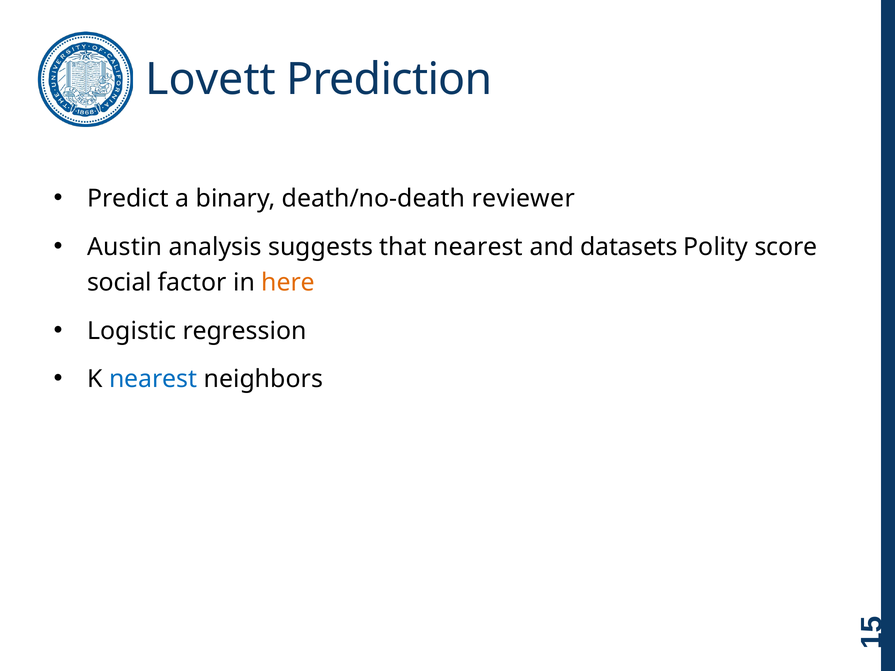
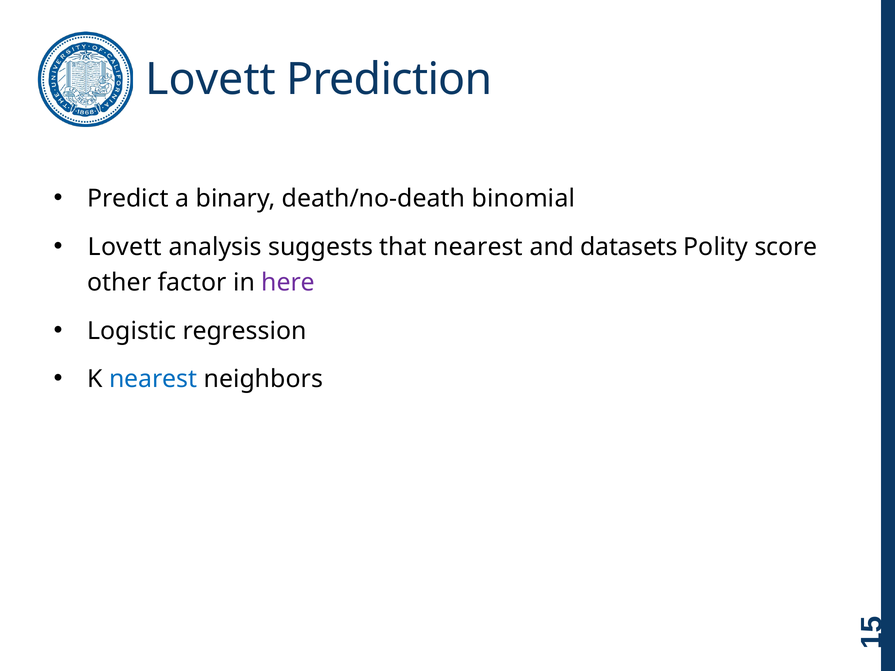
reviewer: reviewer -> binomial (523, 199)
Austin: Austin -> Lovett (125, 247)
social: social -> other (119, 283)
here colour: orange -> purple (288, 283)
